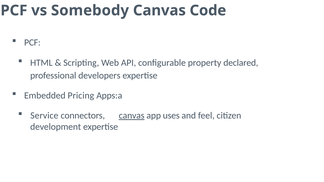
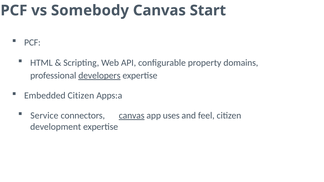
Code: Code -> Start (208, 10)
declared: declared -> domains (241, 63)
developers underline: none -> present (99, 76)
Embedded Pricing: Pricing -> Citizen (81, 96)
